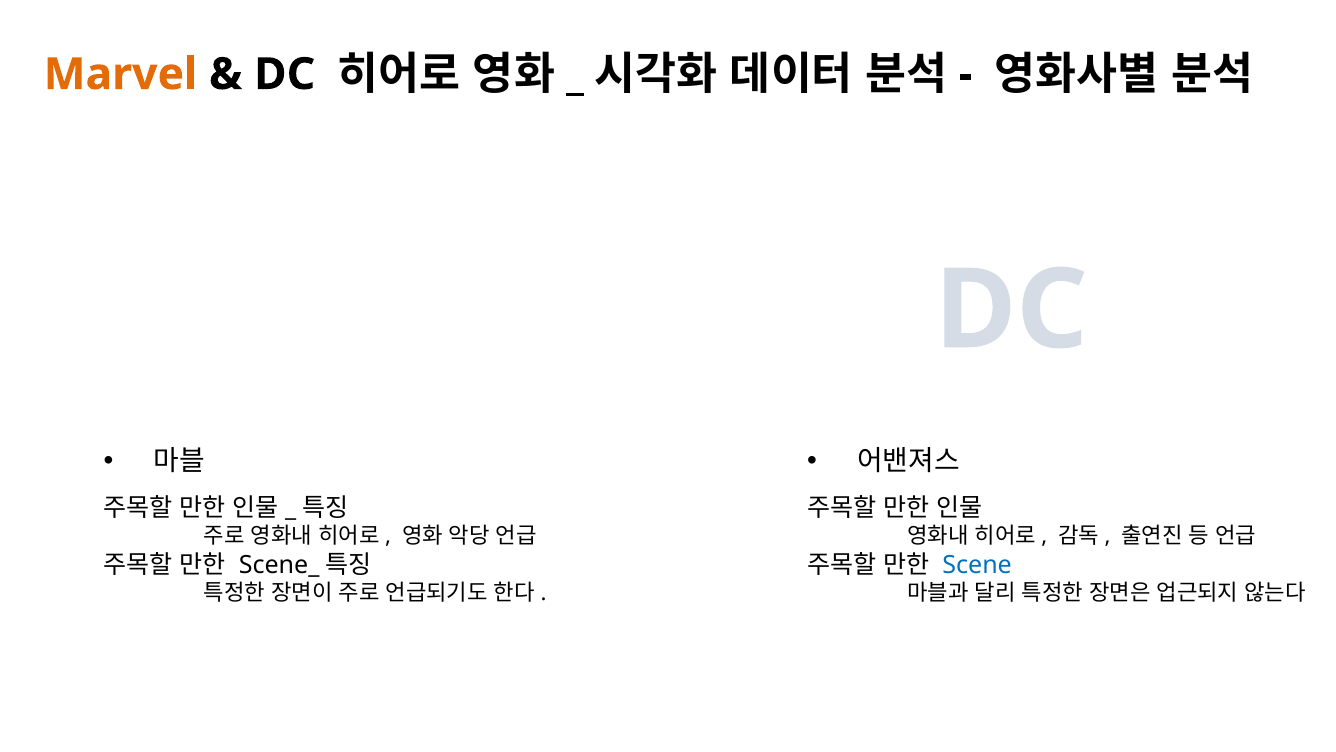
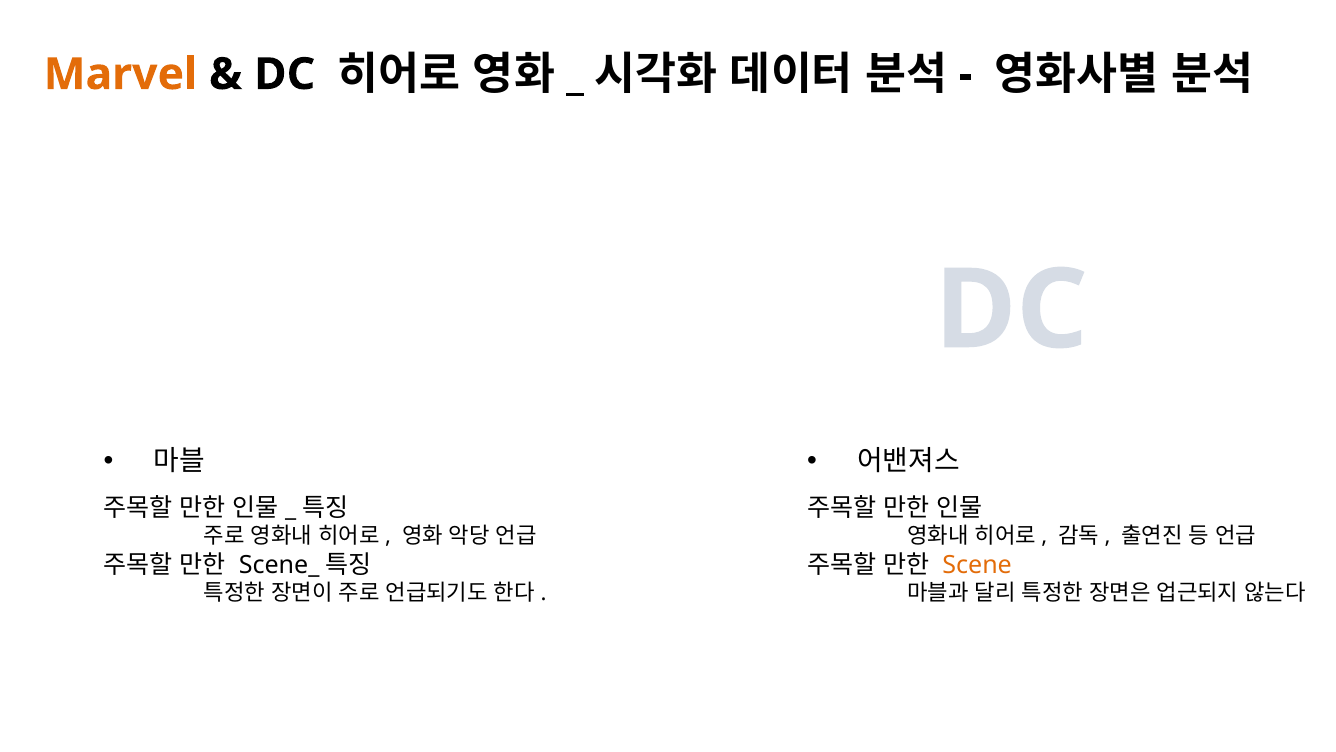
Scene colour: blue -> orange (977, 565)
